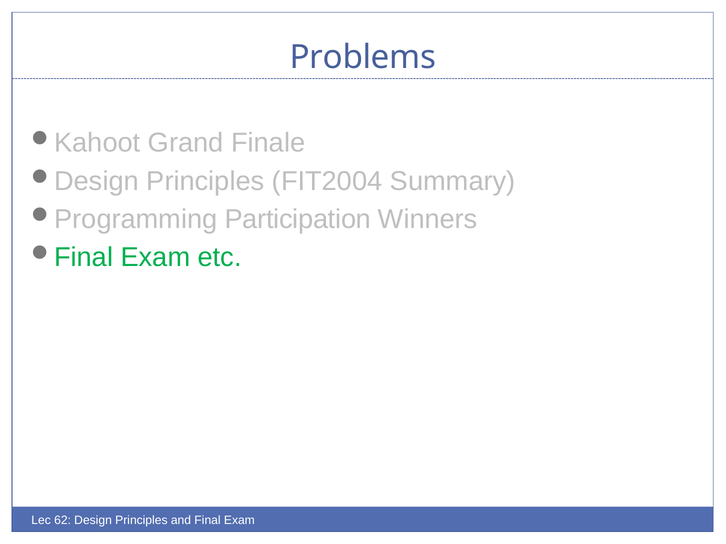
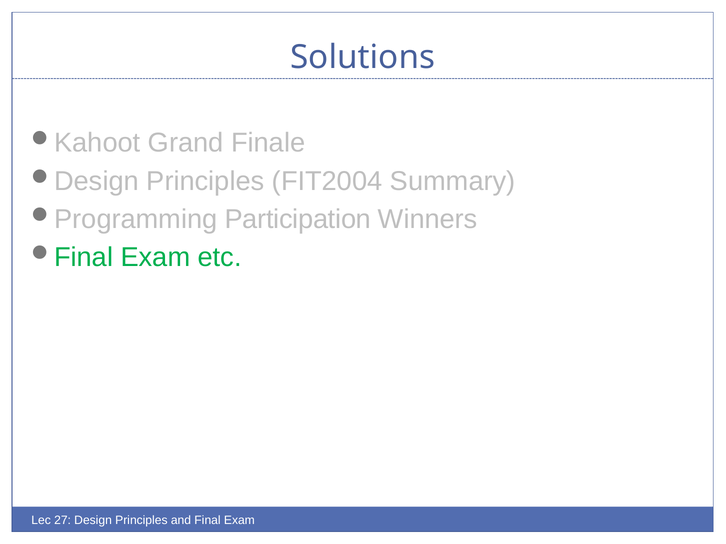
Problems: Problems -> Solutions (363, 57)
62: 62 -> 27 (63, 521)
